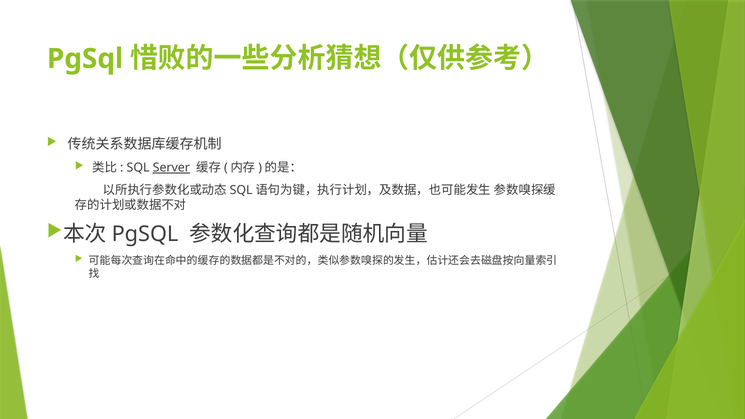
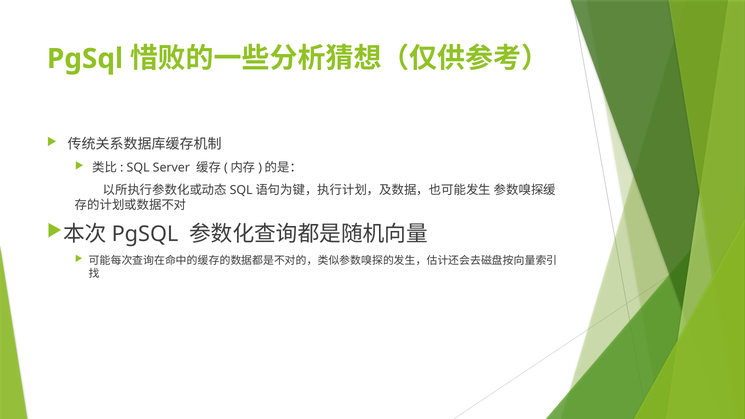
Server underline: present -> none (171, 168)
